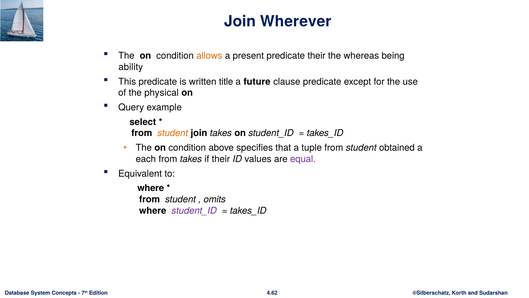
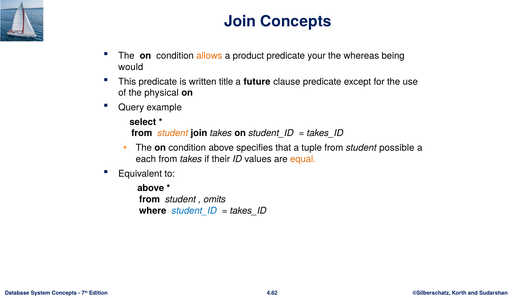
Join Wherever: Wherever -> Concepts (296, 21)
present: present -> product (248, 56)
predicate their: their -> your (317, 56)
ability: ability -> would (131, 67)
obtained: obtained -> possible (397, 148)
equal colour: purple -> orange (303, 159)
where: where -> above (151, 188)
student_ID colour: purple -> blue (194, 210)
